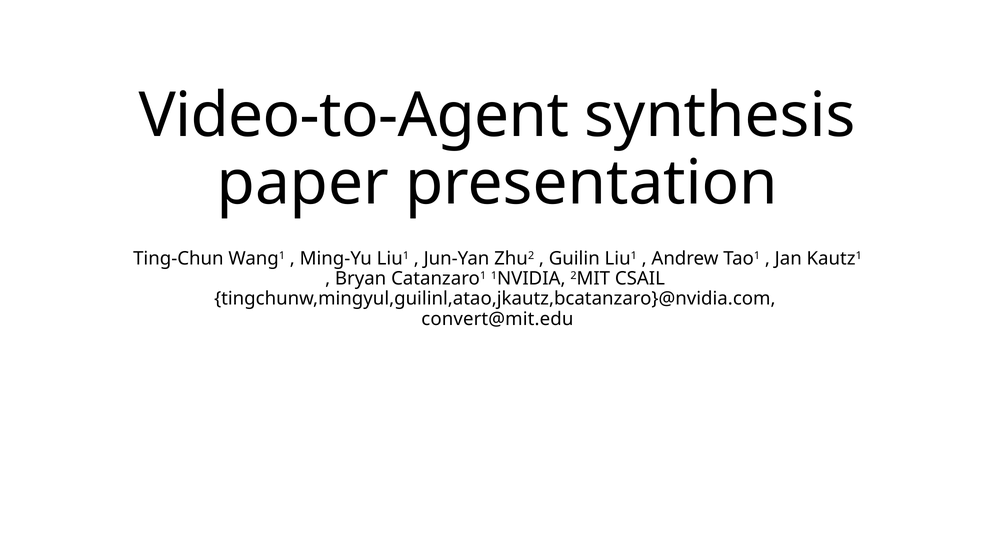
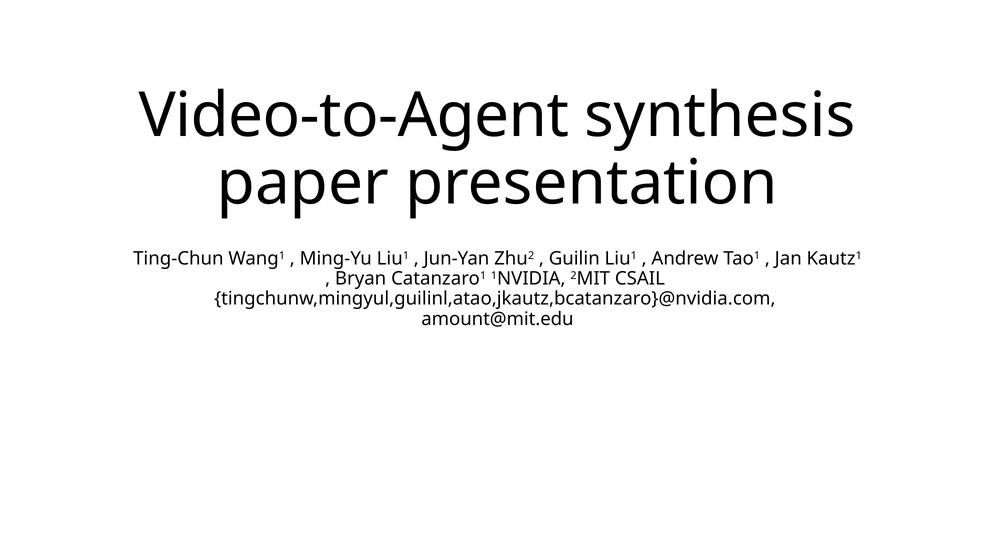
convert@mit.edu: convert@mit.edu -> amount@mit.edu (497, 319)
